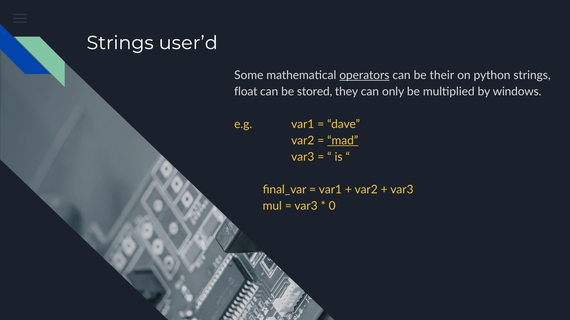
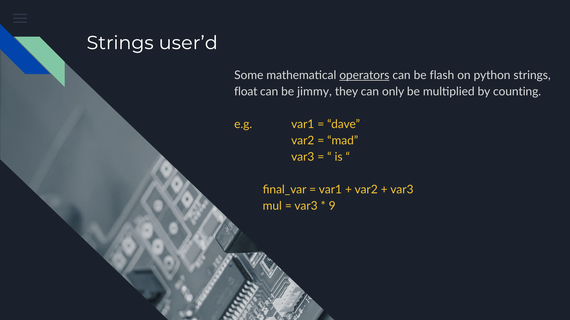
their: their -> flash (442, 75)
stored: stored -> jimmy (315, 92)
windows: windows -> counting (517, 92)
mad underline: present -> none (343, 141)
0: 0 -> 9 (332, 206)
